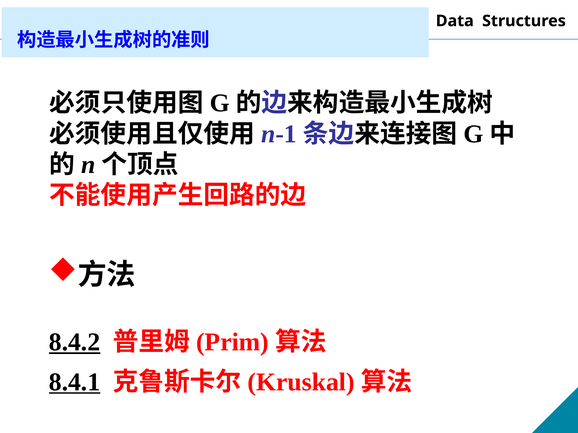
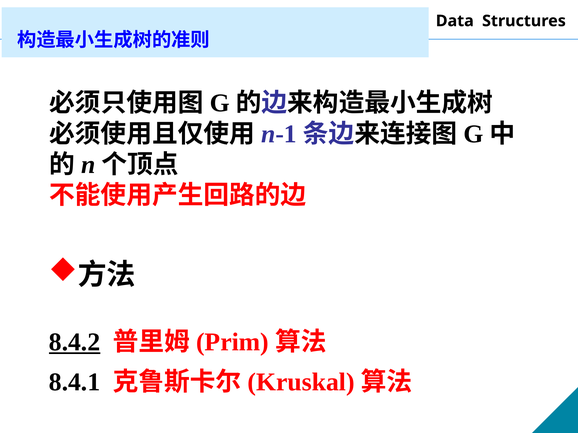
8.4.1 underline: present -> none (75, 382)
